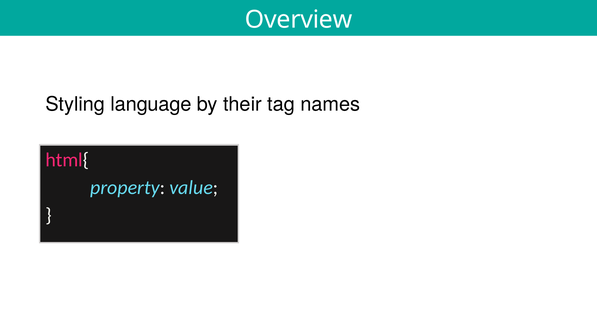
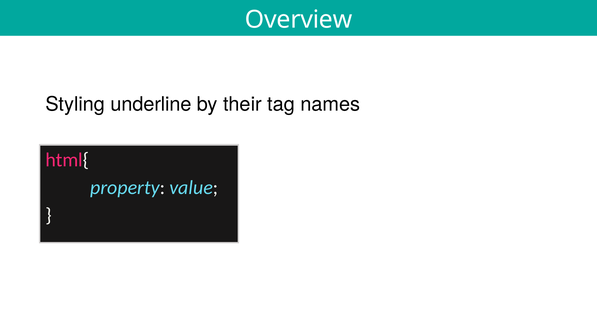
language: language -> underline (151, 104)
